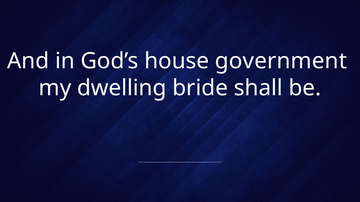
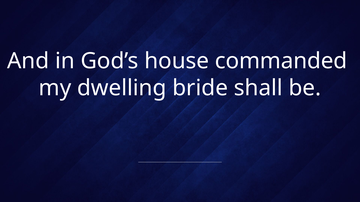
government: government -> commanded (281, 61)
